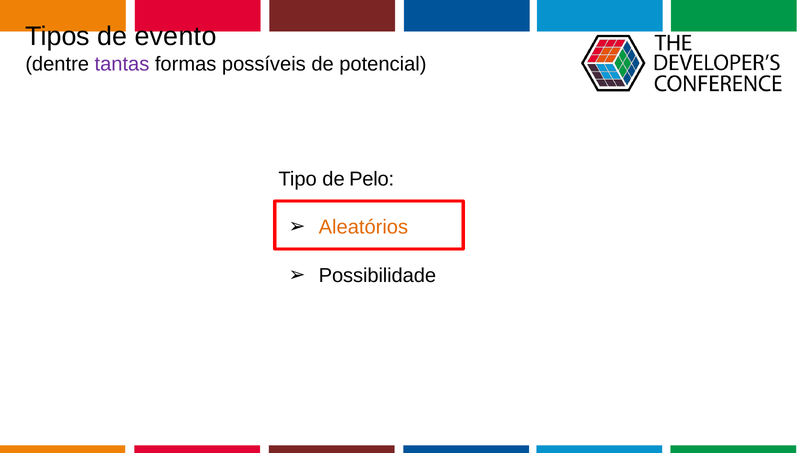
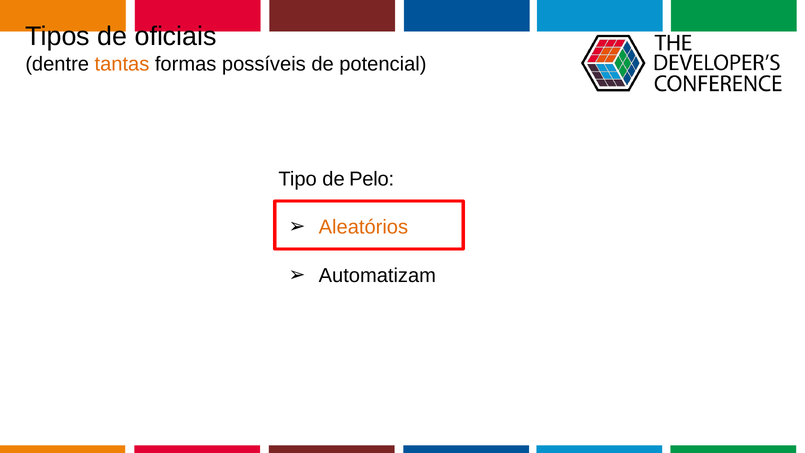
evento: evento -> oficiais (176, 36)
tantas colour: purple -> orange (122, 64)
Possibilidade: Possibilidade -> Automatizam (377, 275)
